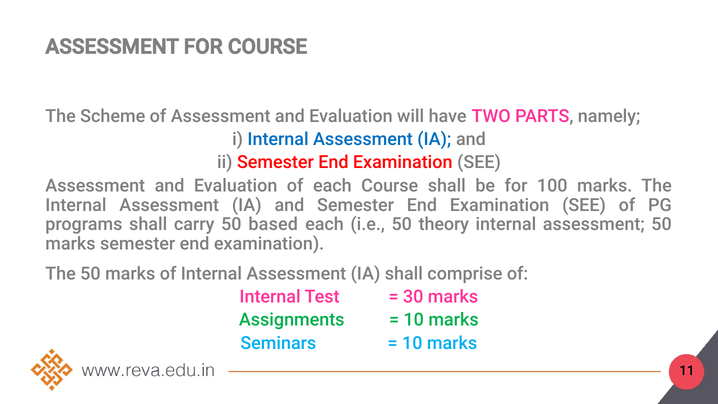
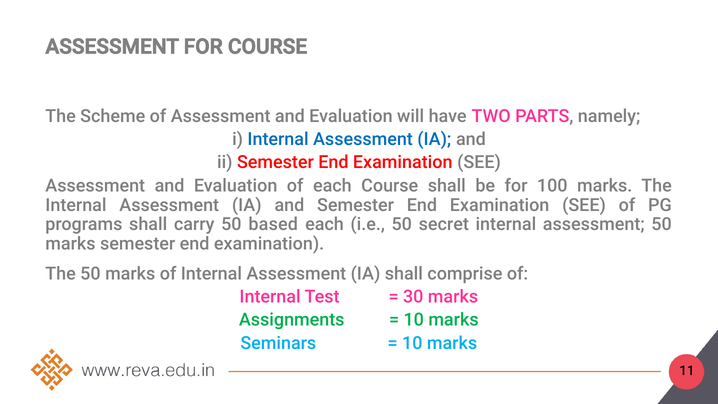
theory: theory -> secret (444, 224)
